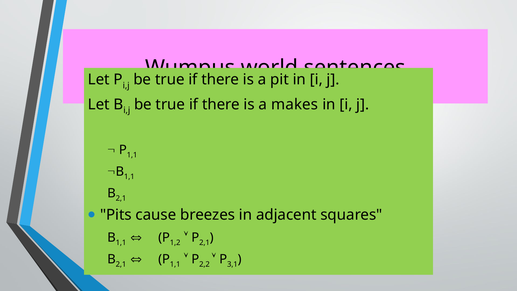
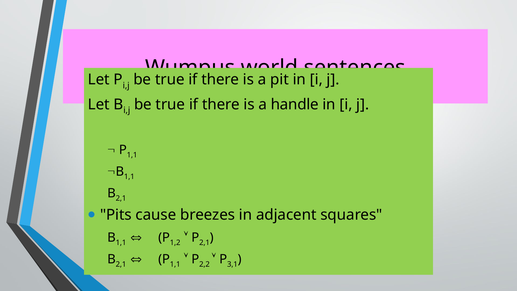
makes: makes -> handle (295, 104)
